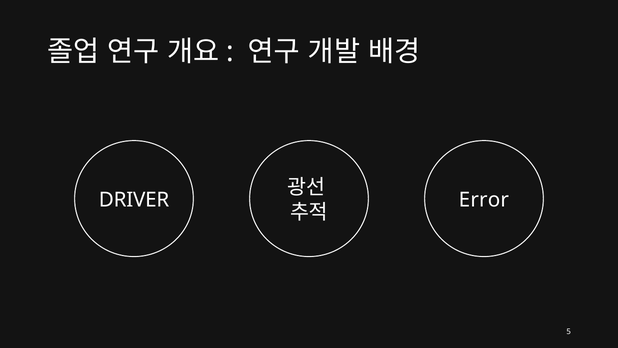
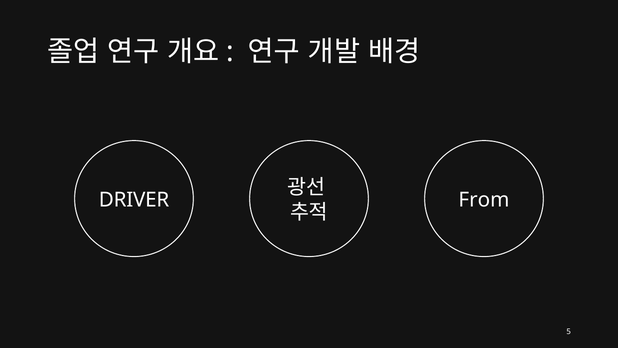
Error: Error -> From (484, 200)
